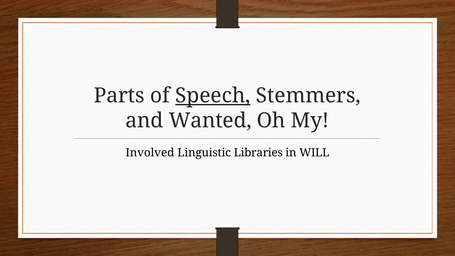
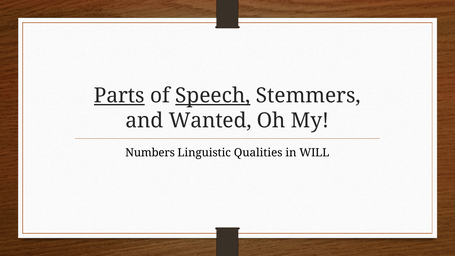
Parts underline: none -> present (119, 96)
Involved: Involved -> Numbers (150, 153)
Libraries: Libraries -> Qualities (258, 153)
